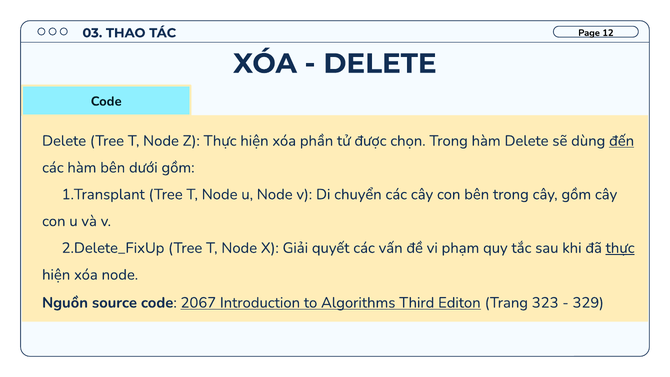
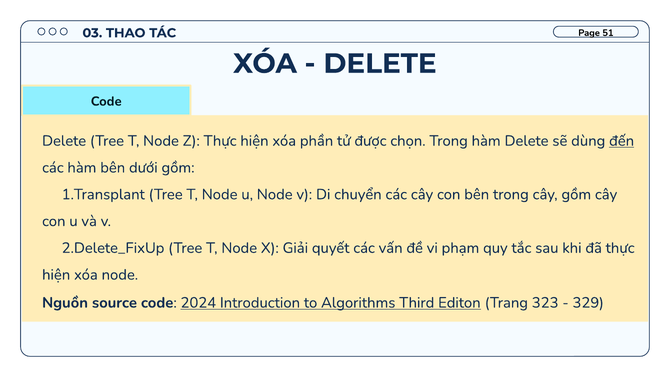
12: 12 -> 51 (608, 33)
thực underline: present -> none (620, 248)
2067: 2067 -> 2024 (198, 303)
